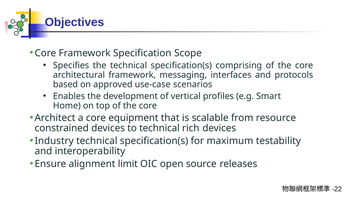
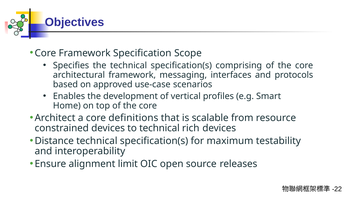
equipment: equipment -> definitions (133, 118)
Industry: Industry -> Distance (54, 141)
